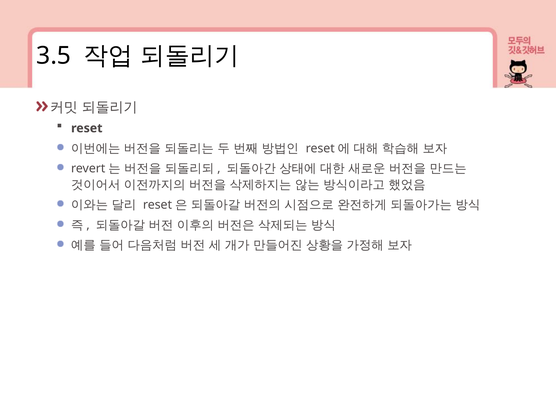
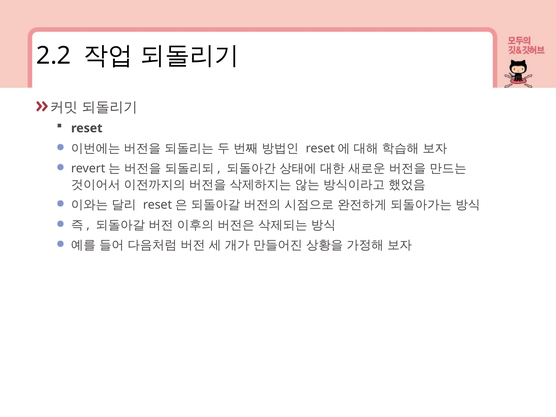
3.5: 3.5 -> 2.2 (54, 56)
